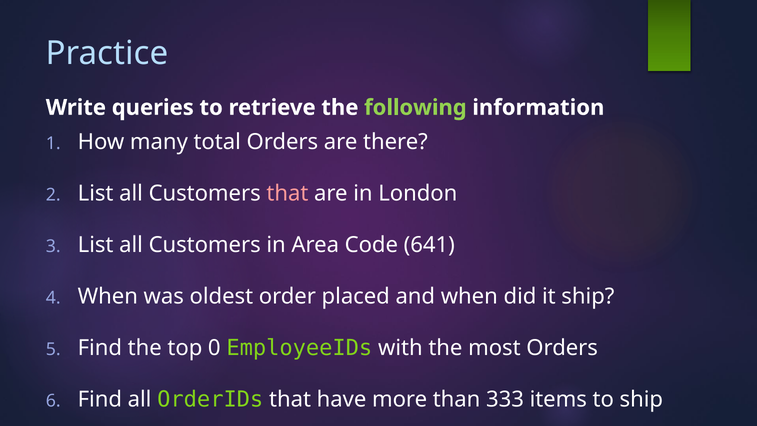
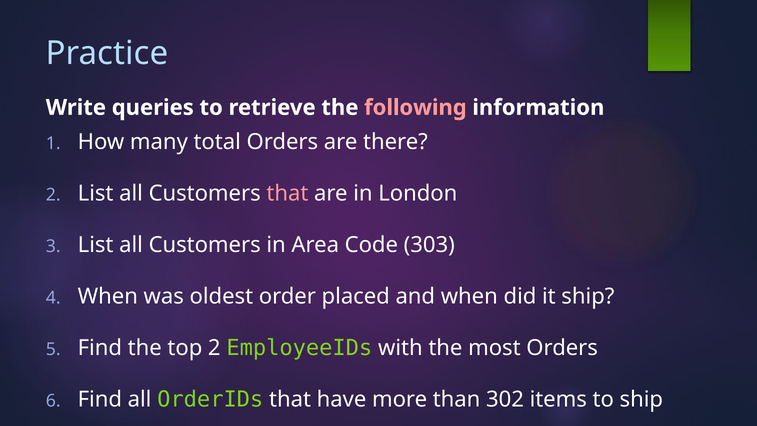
following colour: light green -> pink (415, 108)
641: 641 -> 303 (429, 245)
top 0: 0 -> 2 (214, 348)
333: 333 -> 302 (505, 399)
